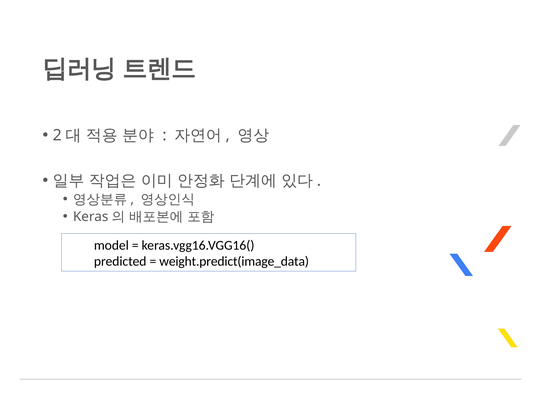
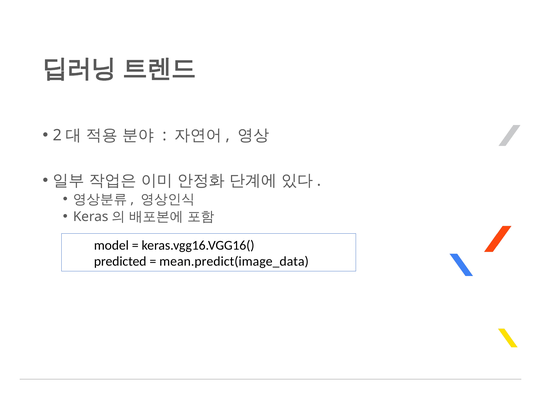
weight.predict(image_data: weight.predict(image_data -> mean.predict(image_data (234, 262)
